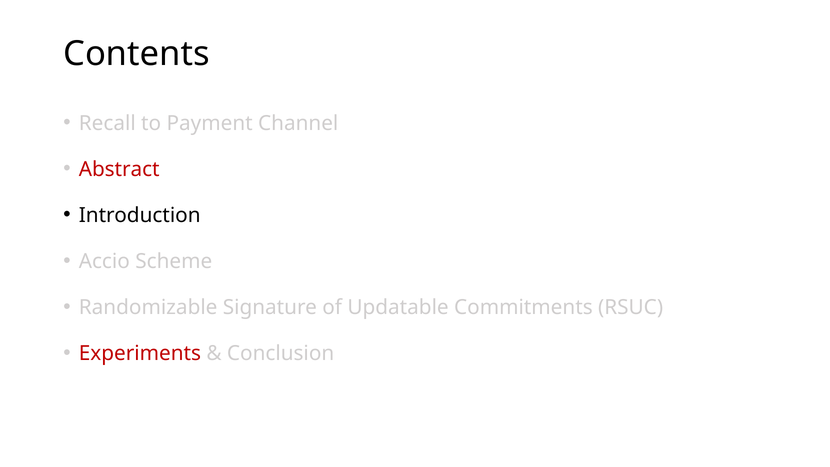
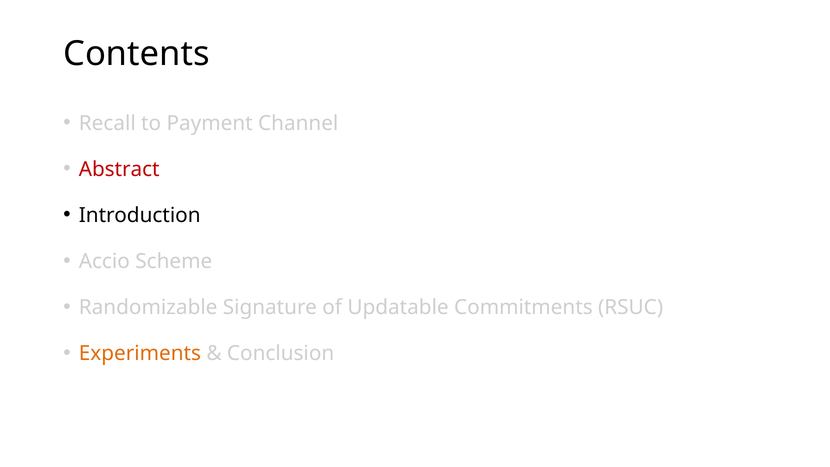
Experiments colour: red -> orange (140, 353)
